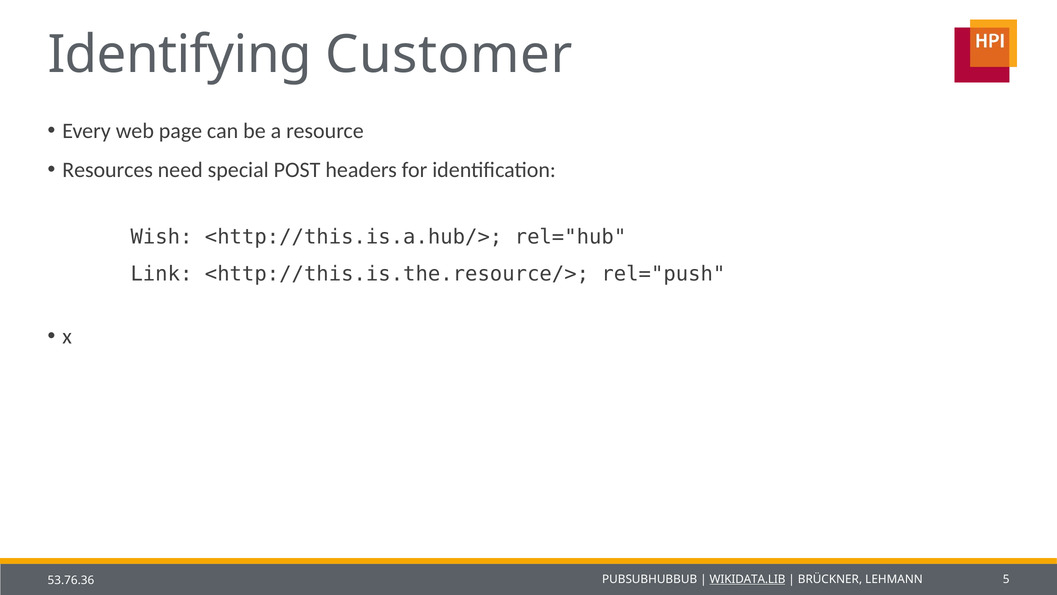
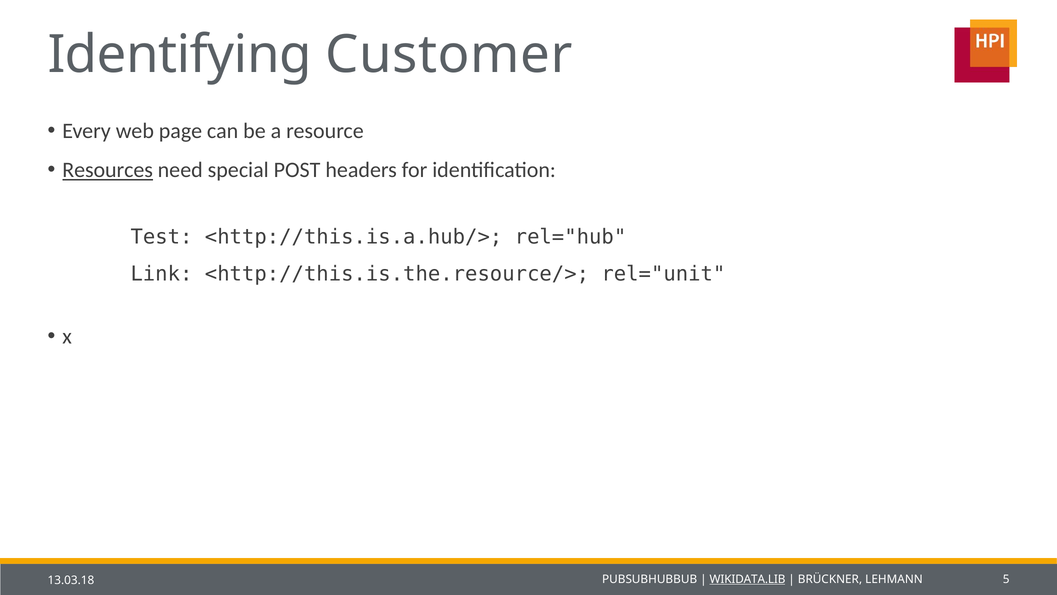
Resources underline: none -> present (108, 170)
Wish: Wish -> Test (161, 237)
rel="push: rel="push -> rel="unit (663, 274)
53.76.36: 53.76.36 -> 13.03.18 (71, 580)
